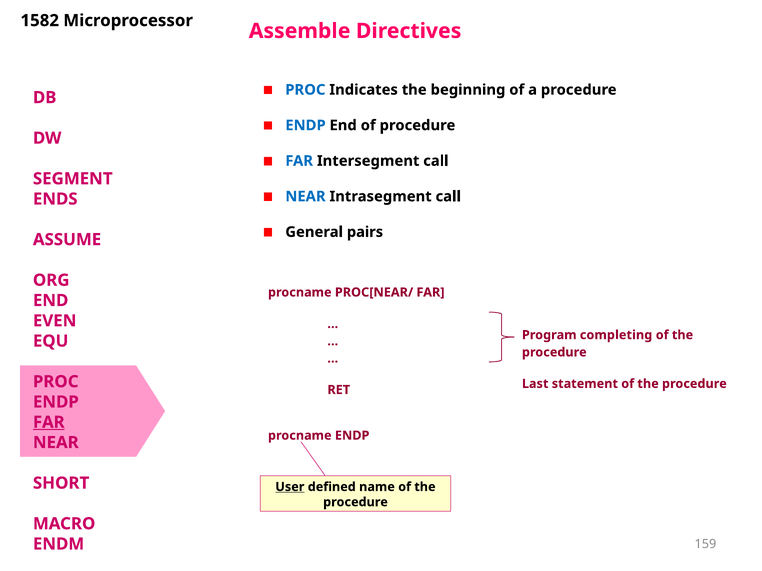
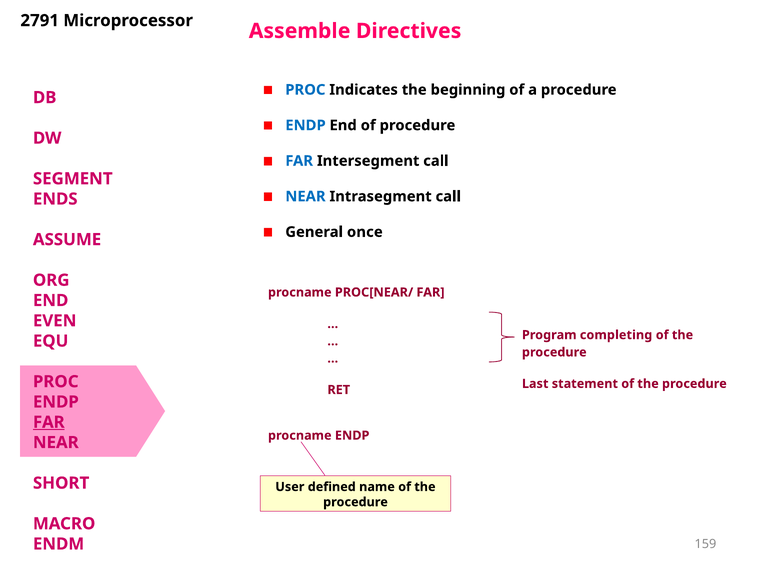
1582: 1582 -> 2791 (40, 21)
pairs: pairs -> once (365, 232)
User underline: present -> none (290, 487)
